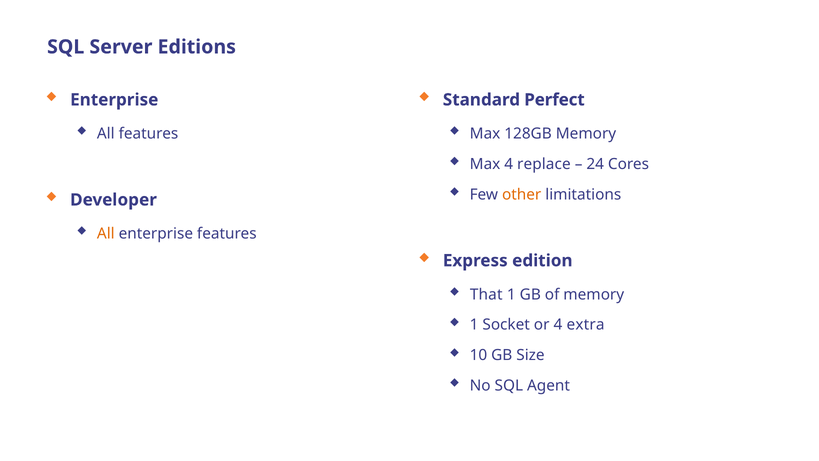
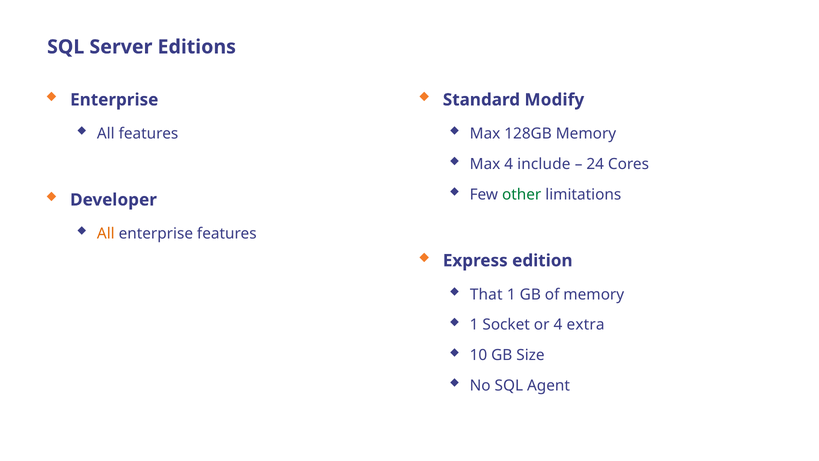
Perfect: Perfect -> Modify (554, 100)
replace: replace -> include (544, 164)
other colour: orange -> green (522, 194)
